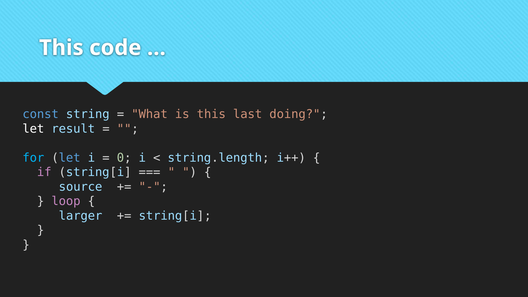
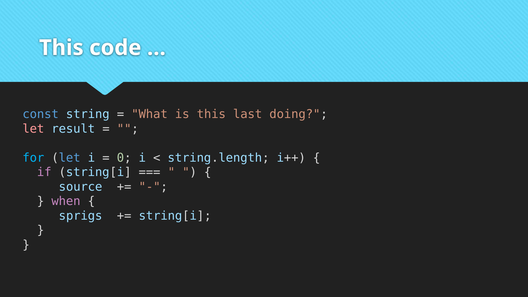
let colour: white -> pink (33, 129)
loop: loop -> when (66, 201)
larger: larger -> sprigs (81, 216)
